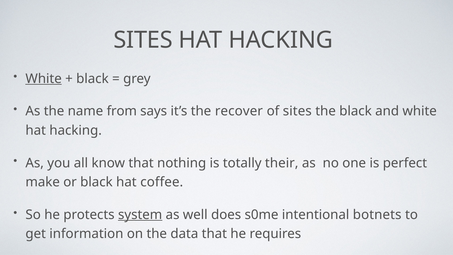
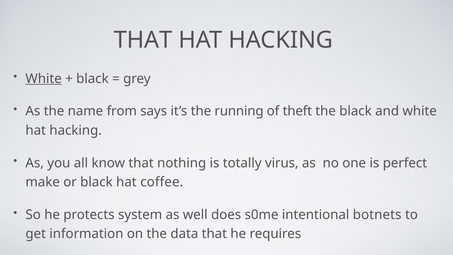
SITES: SITES -> THAT (143, 40)
recover: recover -> running (239, 111)
of sites: sites -> theft (297, 111)
their: their -> virus (282, 163)
system underline: present -> none (140, 215)
